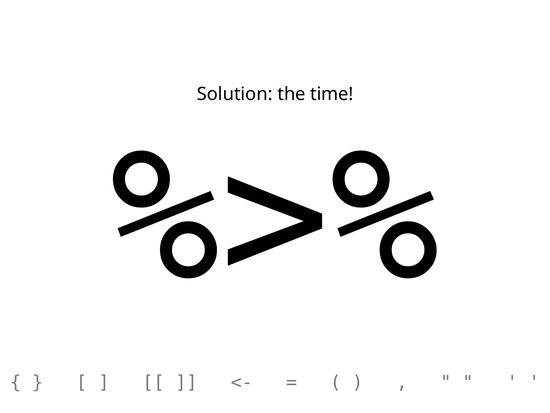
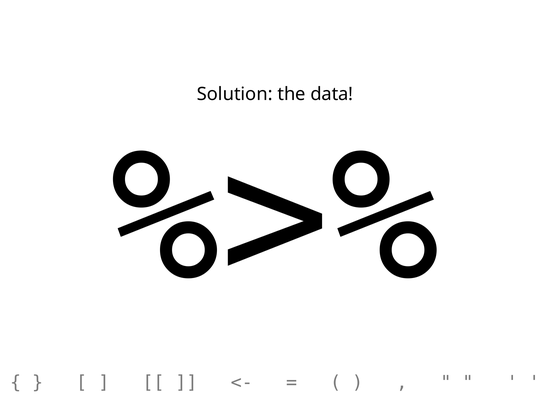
time: time -> data (332, 94)
